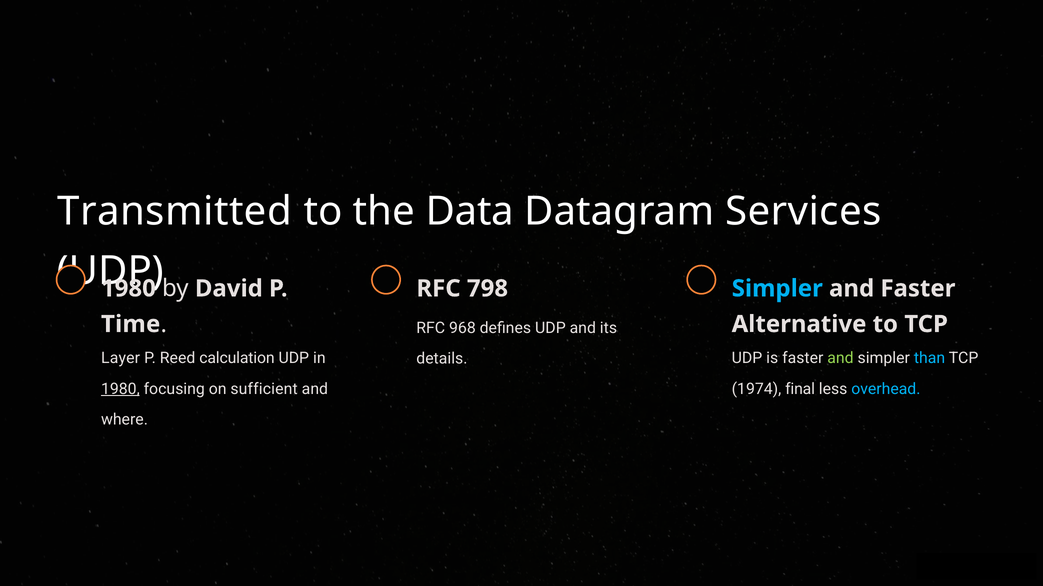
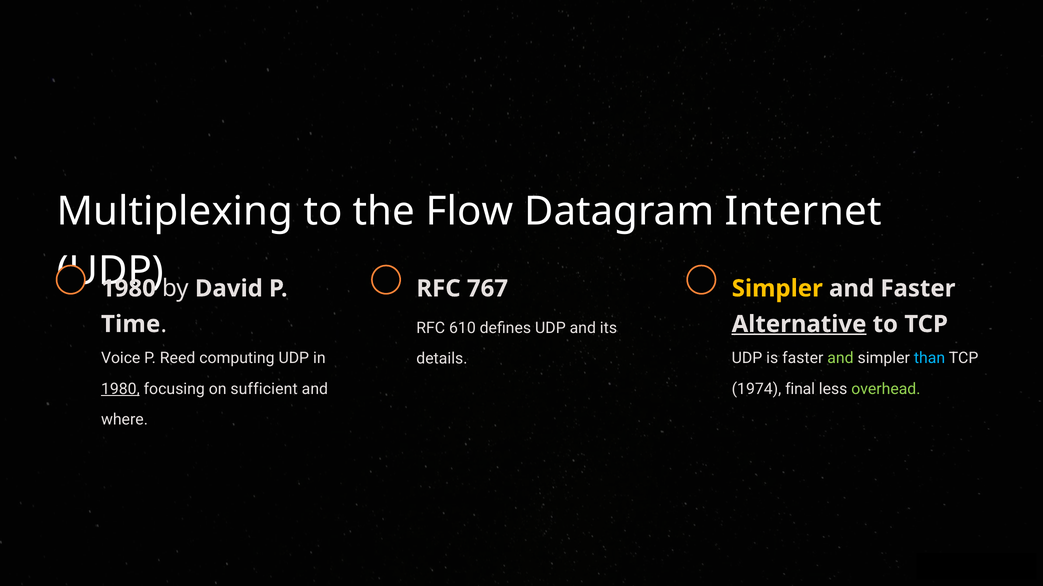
Transmitted: Transmitted -> Multiplexing (175, 211)
Data: Data -> Flow (470, 211)
Services: Services -> Internet (803, 211)
798: 798 -> 767 (487, 289)
Simpler colour: light blue -> yellow (777, 289)
Alternative underline: none -> present (799, 325)
968: 968 -> 610 (462, 328)
Layer: Layer -> Voice (121, 359)
calculation: calculation -> computing (237, 359)
overhead colour: light blue -> light green (886, 389)
